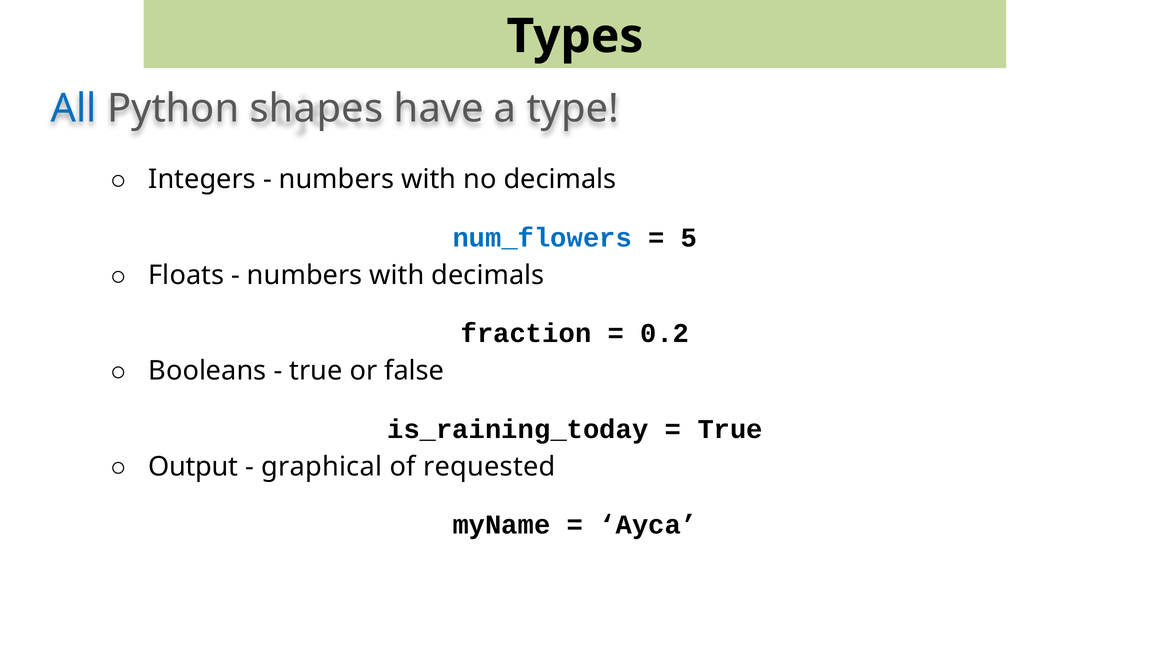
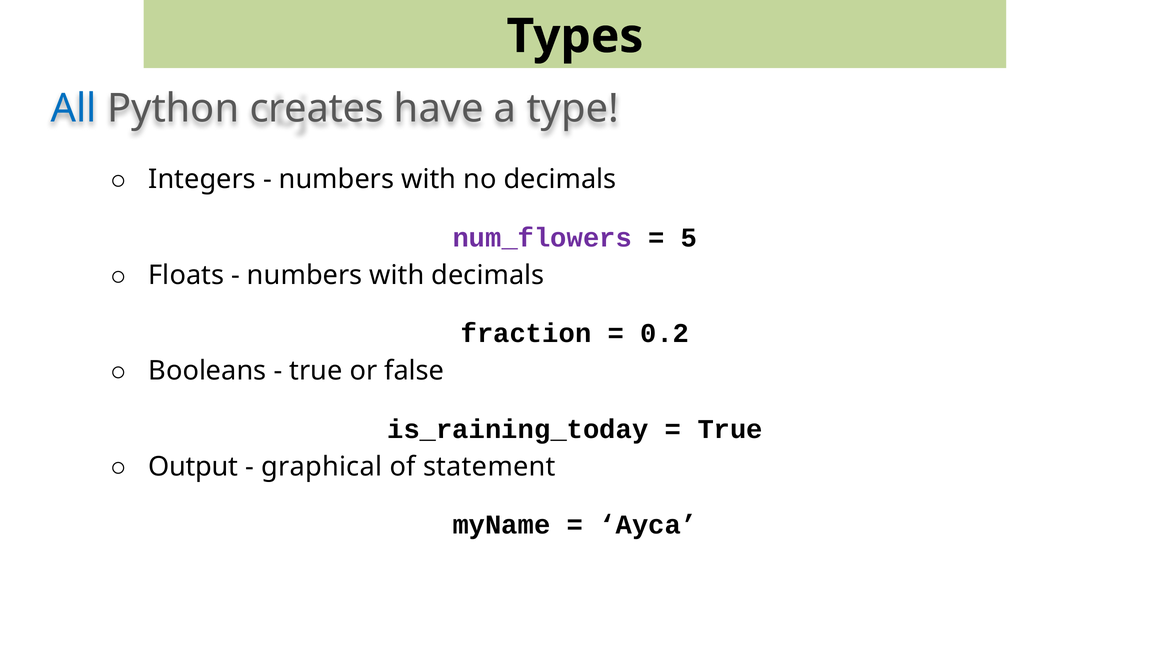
shapes: shapes -> creates (317, 109)
num_flowers colour: blue -> purple (542, 238)
requested: requested -> statement (489, 466)
